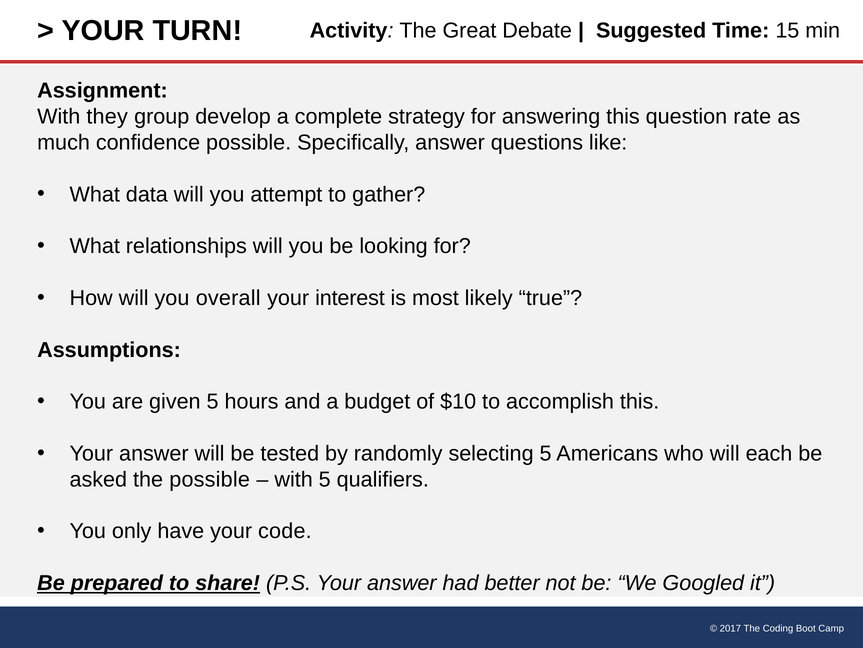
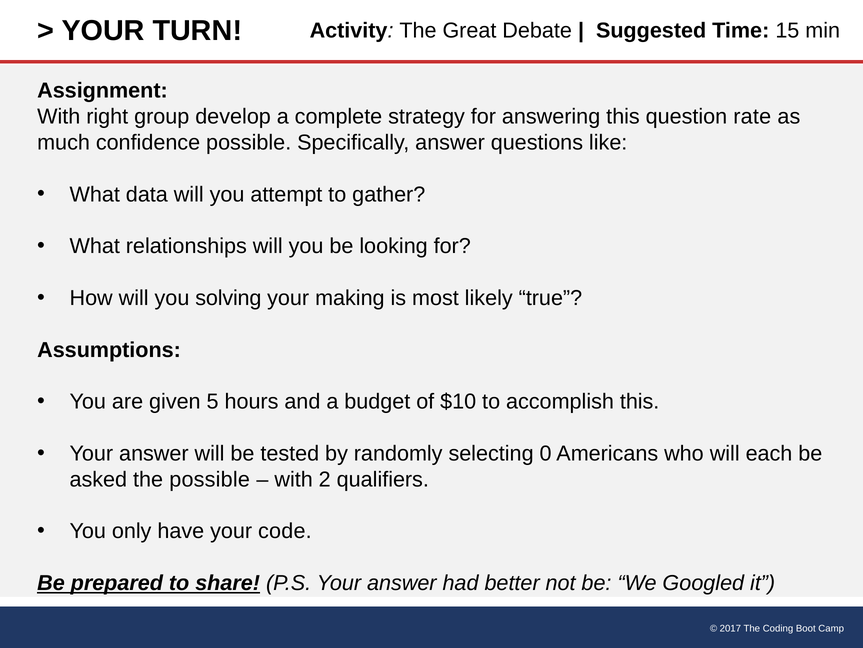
they: they -> right (107, 116)
overall: overall -> solving (228, 298)
interest: interest -> making (350, 298)
selecting 5: 5 -> 0 (546, 453)
with 5: 5 -> 2 (325, 479)
